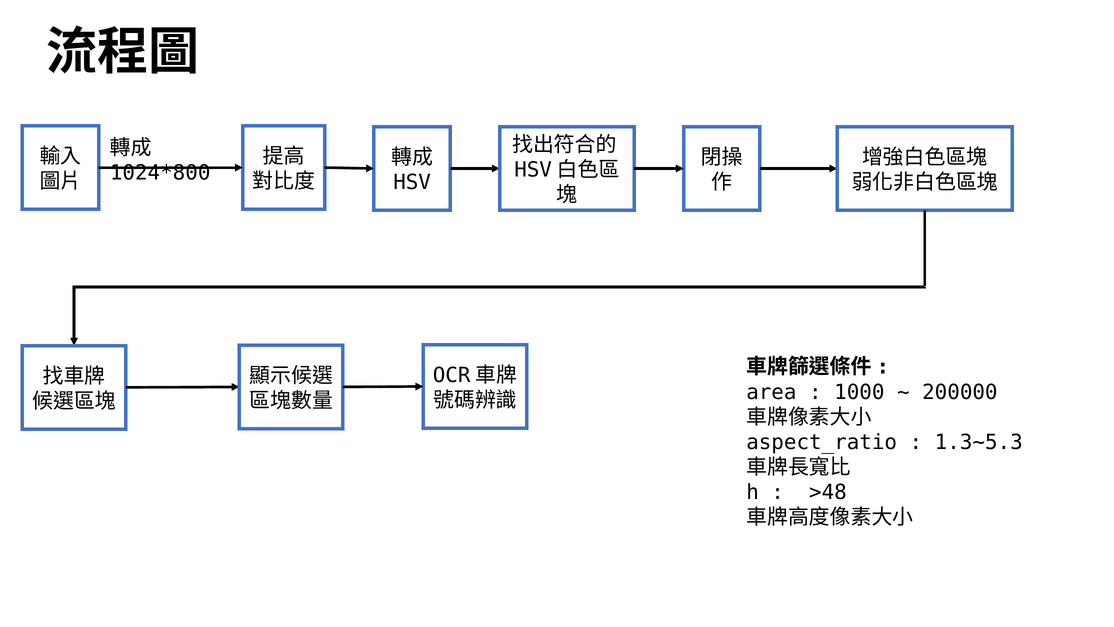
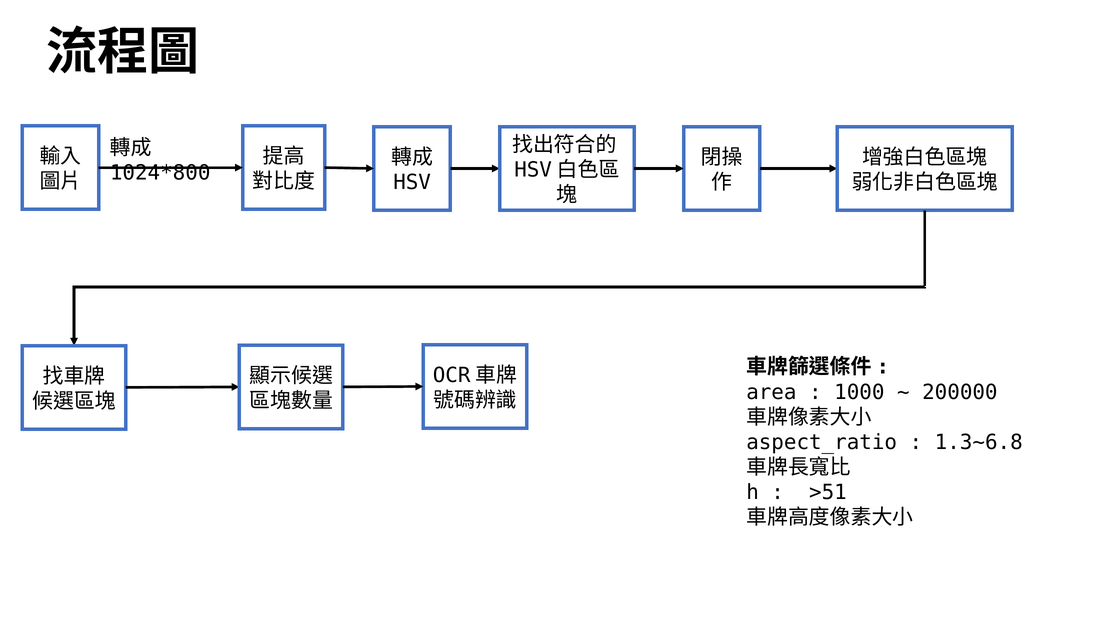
1.3~5.3: 1.3~5.3 -> 1.3~6.8 (979, 442)
>48: >48 -> >51 (828, 492)
